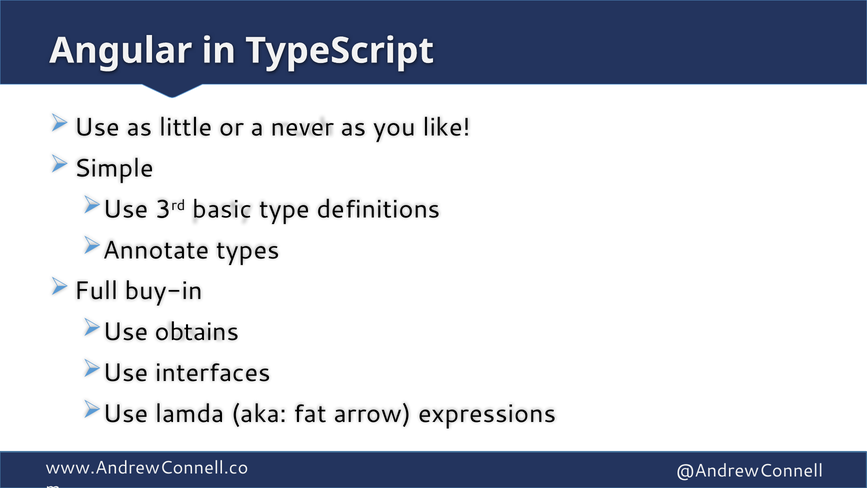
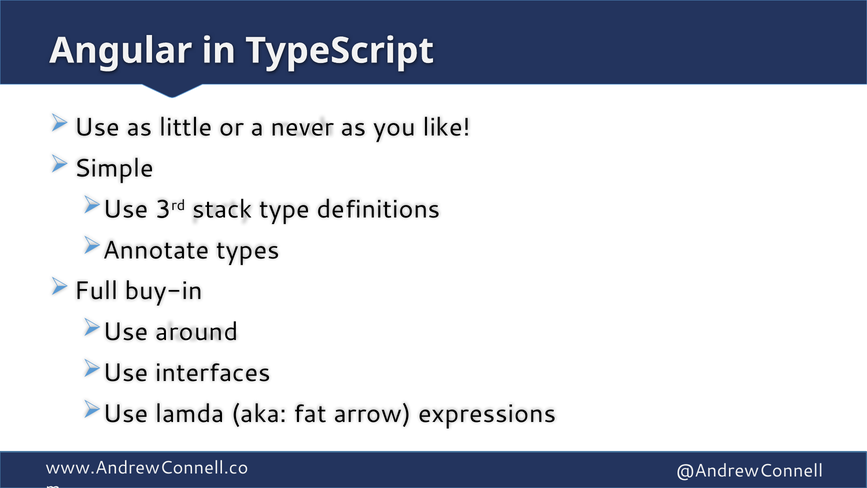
basic: basic -> stack (222, 209)
obtains: obtains -> around (197, 332)
